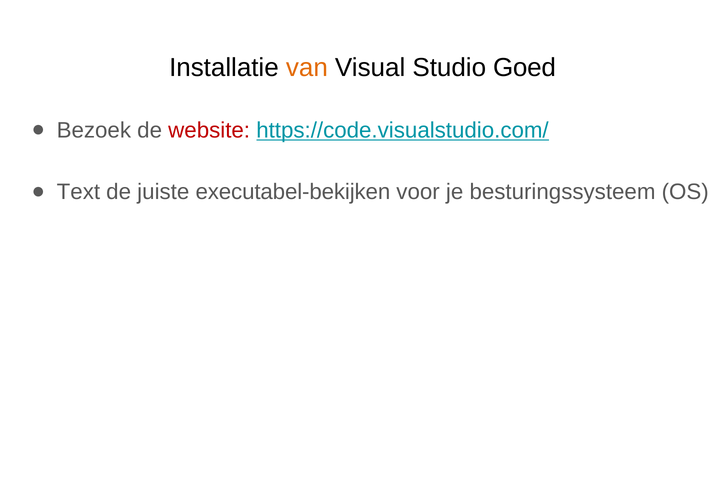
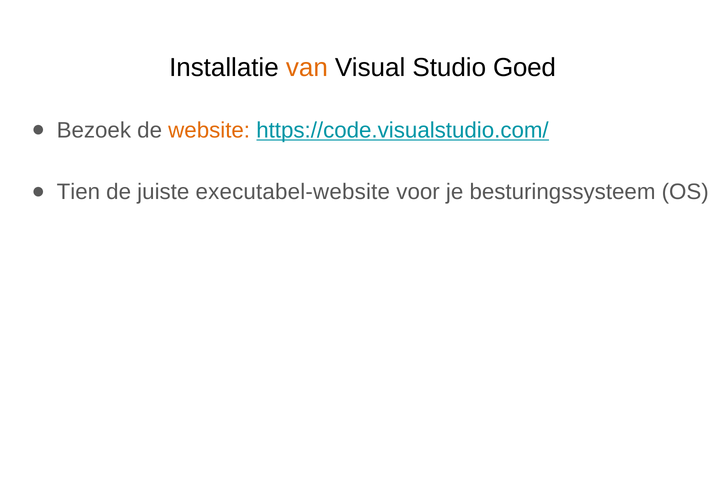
website colour: red -> orange (209, 130)
Text: Text -> Tien (78, 192)
executabel-bekijken: executabel-bekijken -> executabel-website (293, 192)
